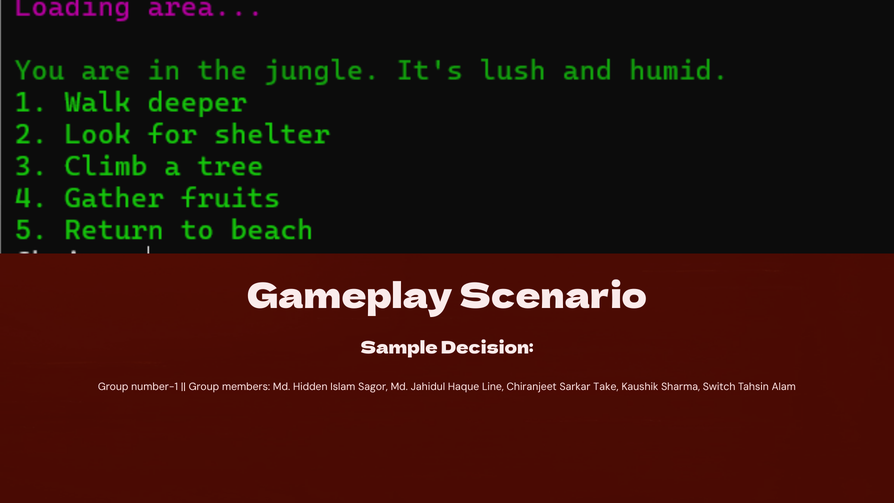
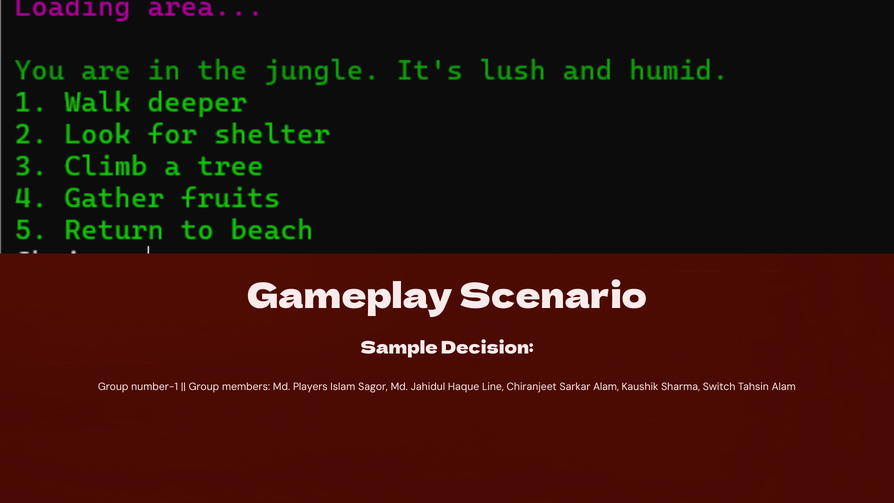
Hidden: Hidden -> Players (310, 387)
Sarkar Take: Take -> Alam (606, 387)
